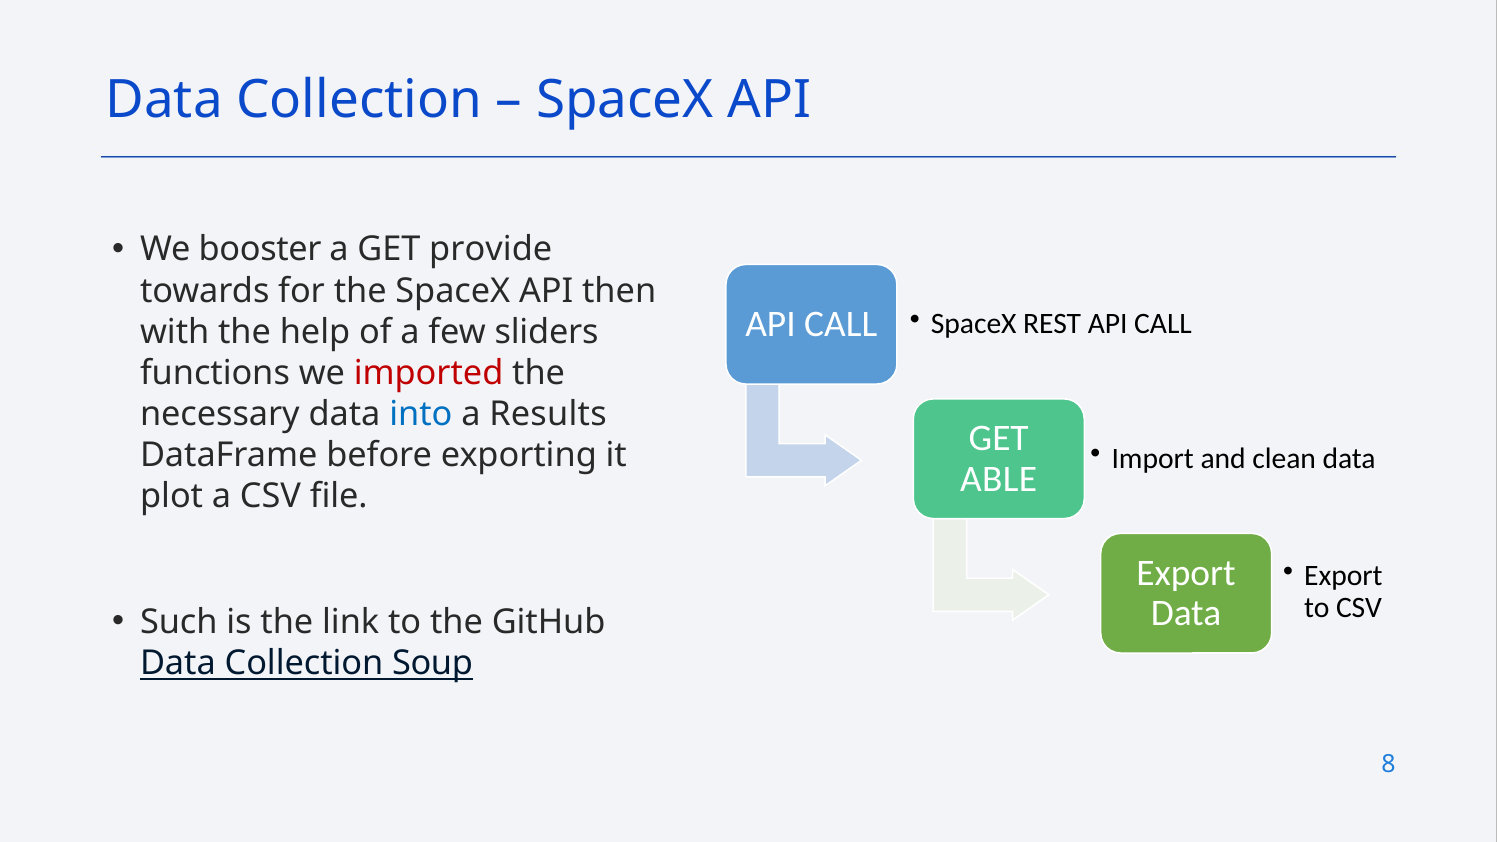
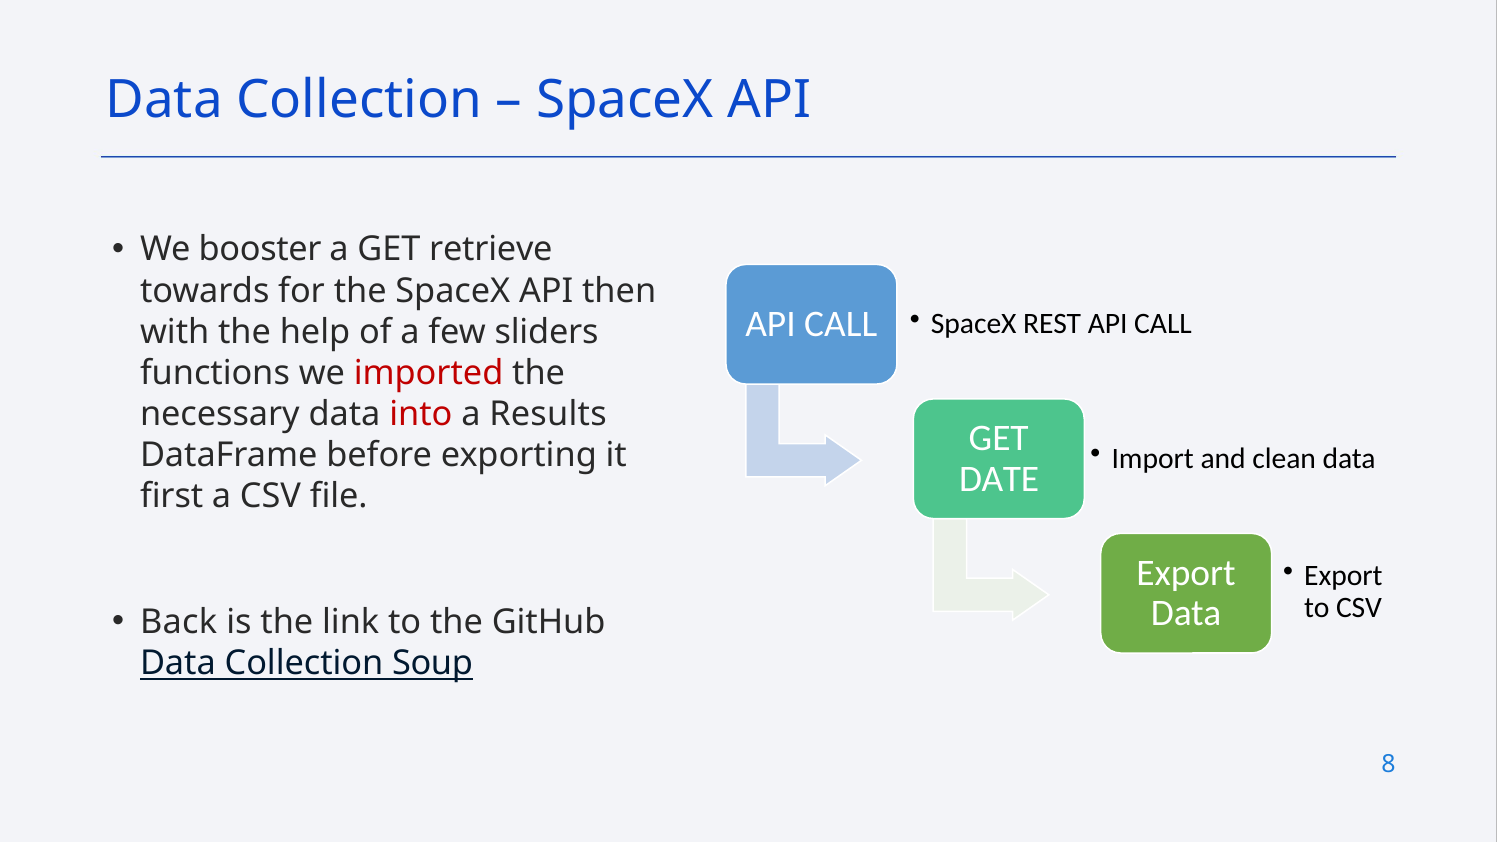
provide: provide -> retrieve (491, 250)
into colour: blue -> red (421, 414)
ABLE: ABLE -> DATE (999, 479)
plot: plot -> first (172, 496)
Such: Such -> Back (179, 622)
